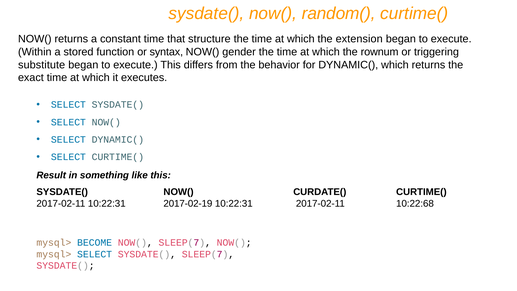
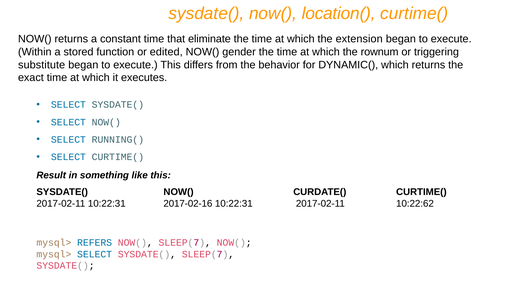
random(: random( -> location( (339, 13)
structure: structure -> eliminate (209, 39)
syntax: syntax -> edited (166, 52)
SELECT DYNAMIC(: DYNAMIC( -> RUNNING( (118, 140)
2017-02-19: 2017-02-19 -> 2017-02-16 (188, 204)
10:22:68: 10:22:68 -> 10:22:62 (415, 204)
BECOME: BECOME -> REFERS (95, 242)
